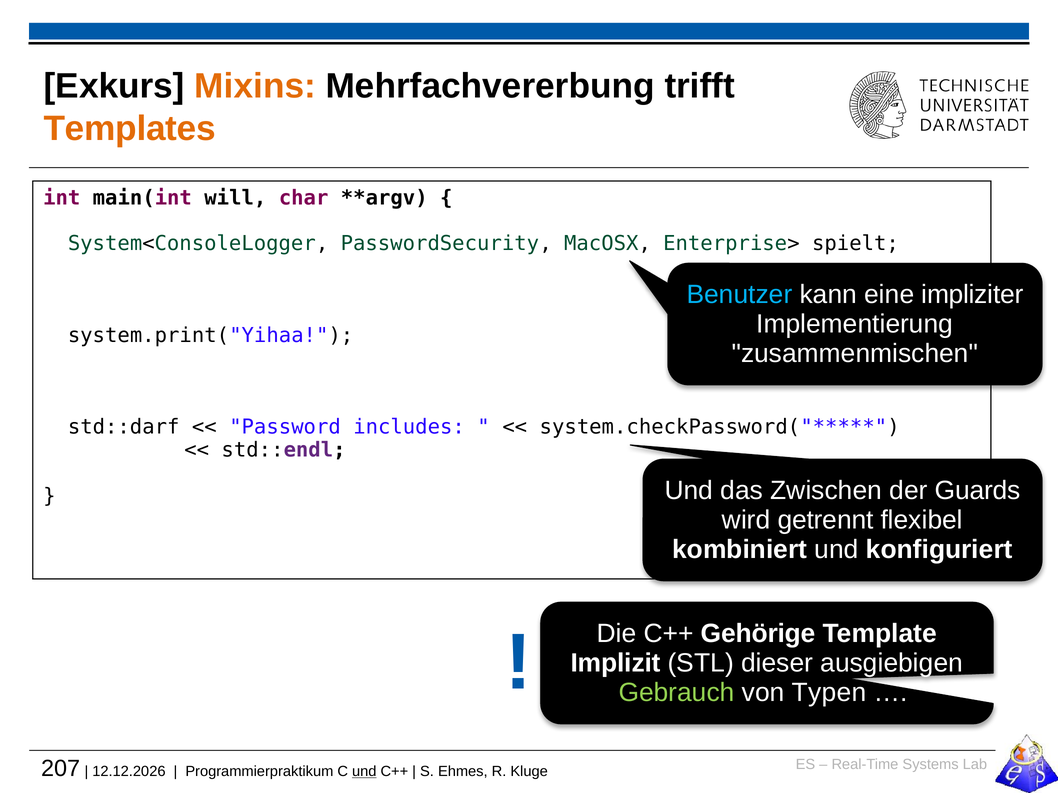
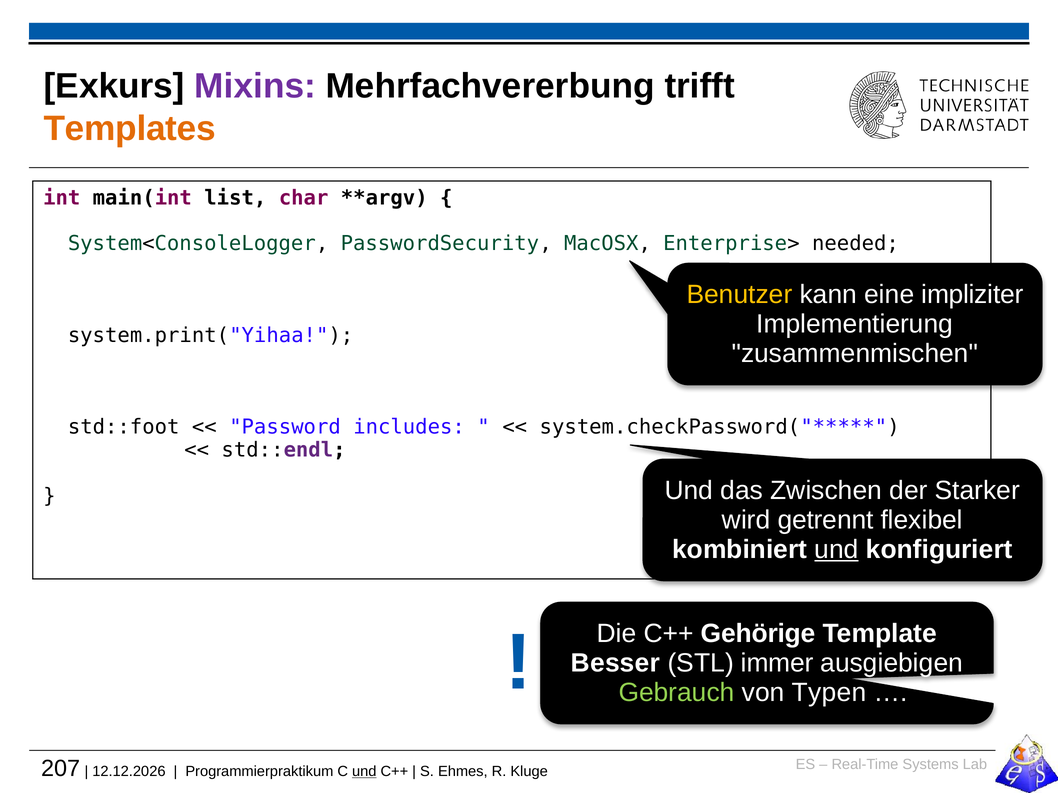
Mixins colour: orange -> purple (255, 86)
will: will -> list (235, 198)
spielt: spielt -> needed (855, 244)
Benutzer colour: light blue -> yellow (739, 295)
std::darf: std::darf -> std::foot (124, 427)
Guards: Guards -> Starker (977, 491)
und underline: none -> present (837, 550)
Implizit: Implizit -> Besser (615, 664)
dieser: dieser -> immer (777, 664)
